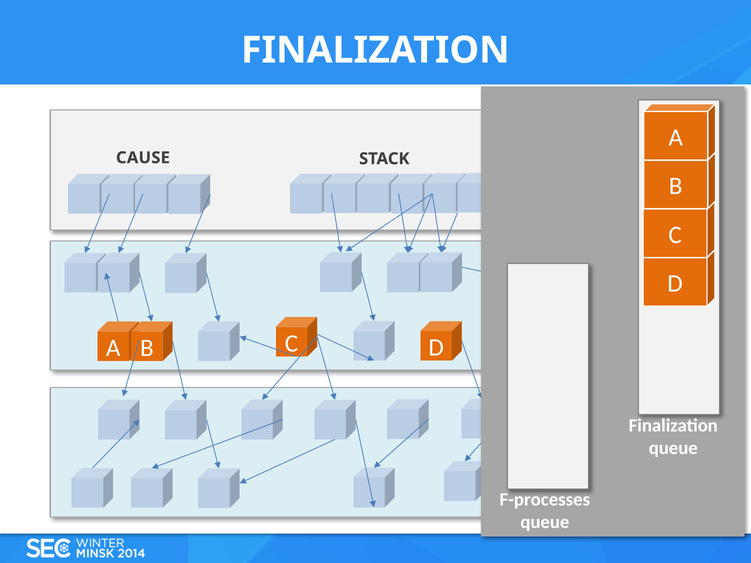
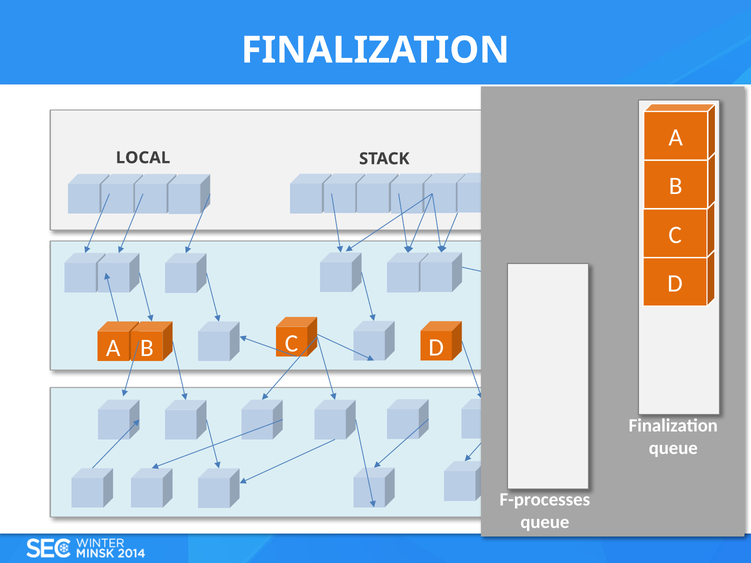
CAUSE: CAUSE -> LOCAL (143, 158)
